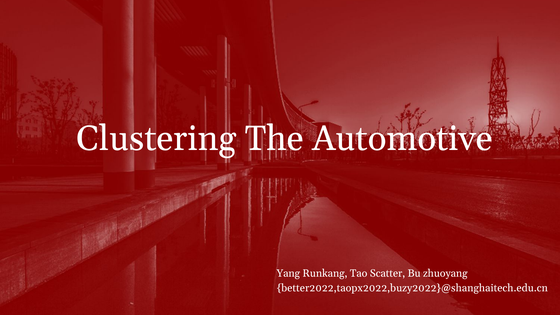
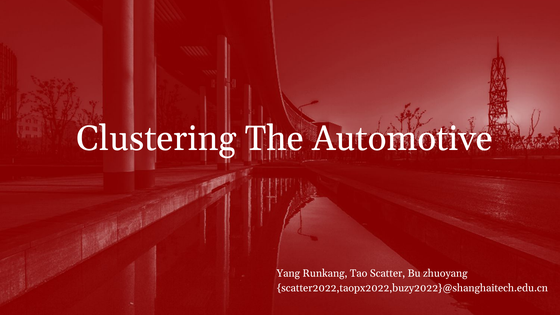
better2022,taopx2022,buzy2022}@shanghaitech.edu.cn: better2022,taopx2022,buzy2022}@shanghaitech.edu.cn -> scatter2022,taopx2022,buzy2022}@shanghaitech.edu.cn (412, 288)
